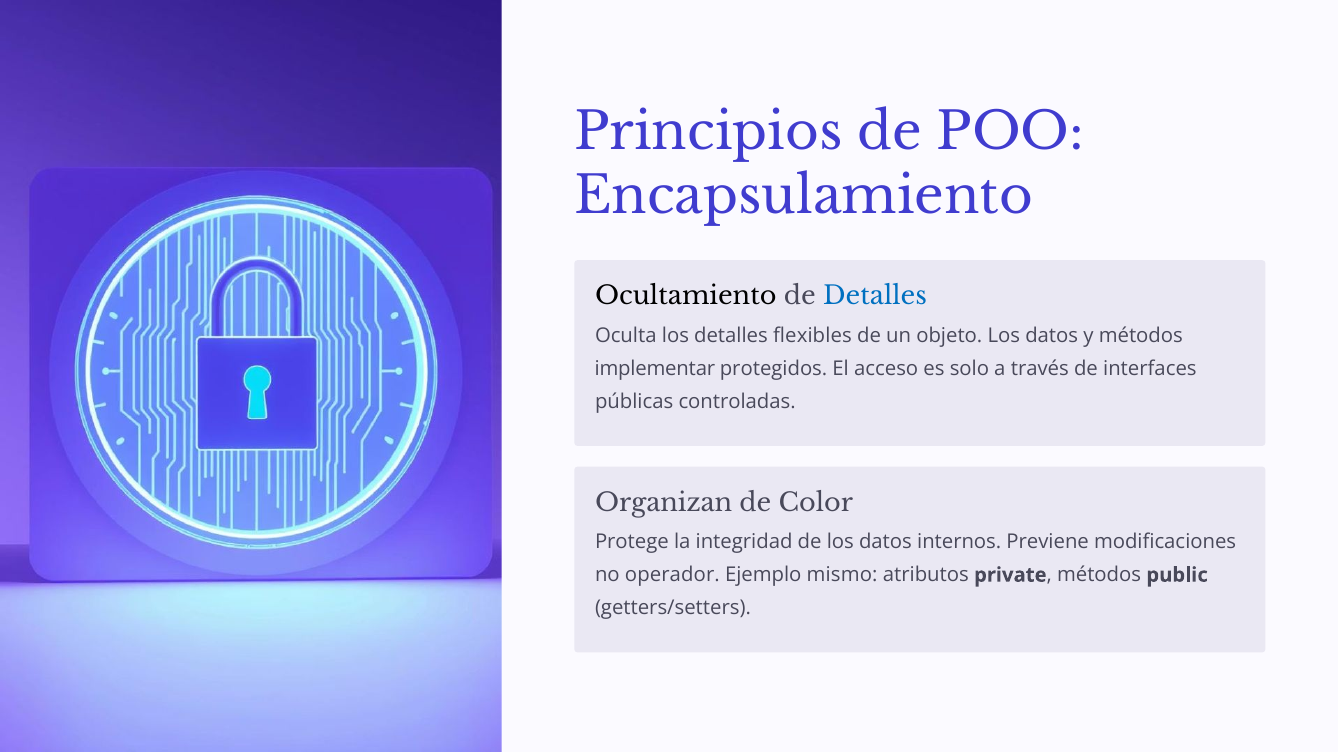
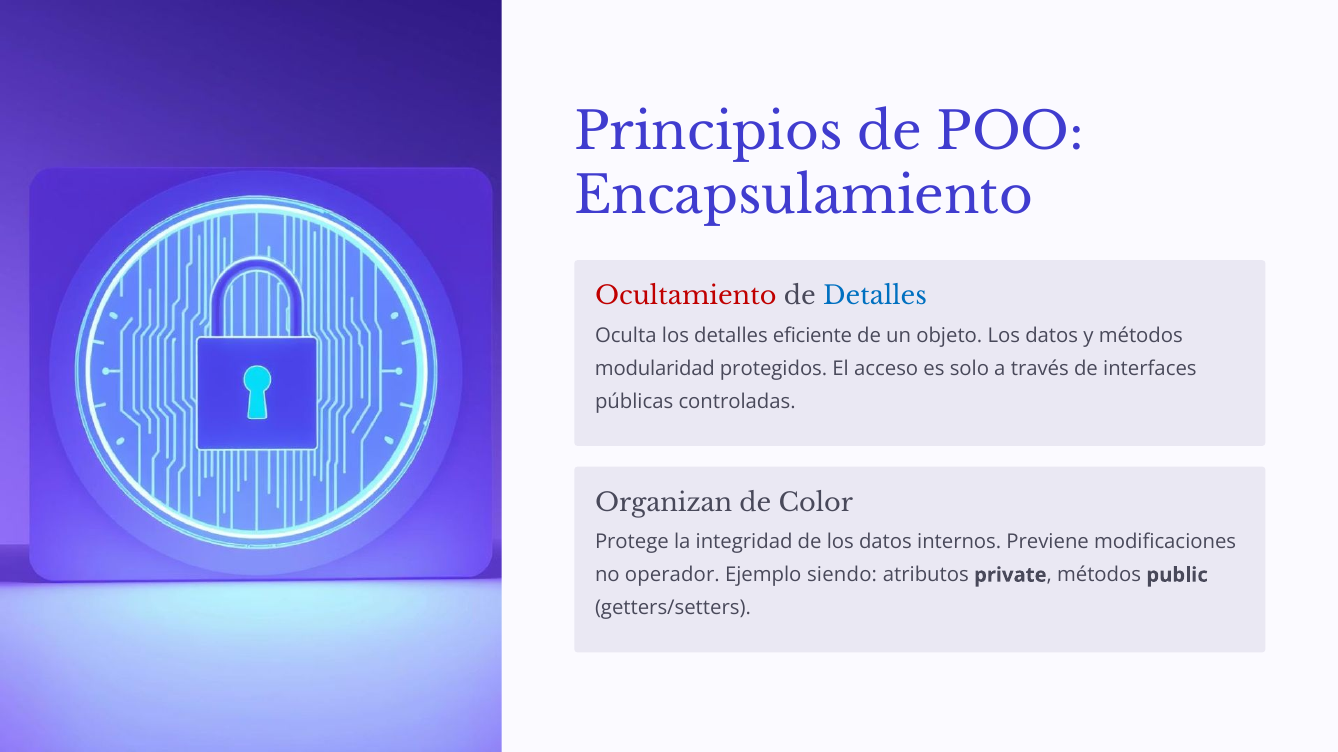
Ocultamiento colour: black -> red (686, 297)
flexibles: flexibles -> eficiente (813, 336)
implementar: implementar -> modularidad (655, 369)
mismo: mismo -> siendo (842, 575)
